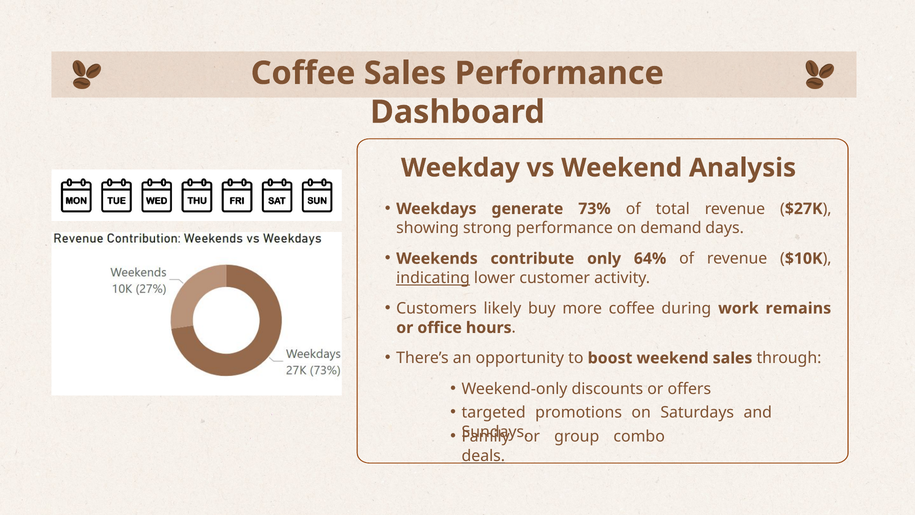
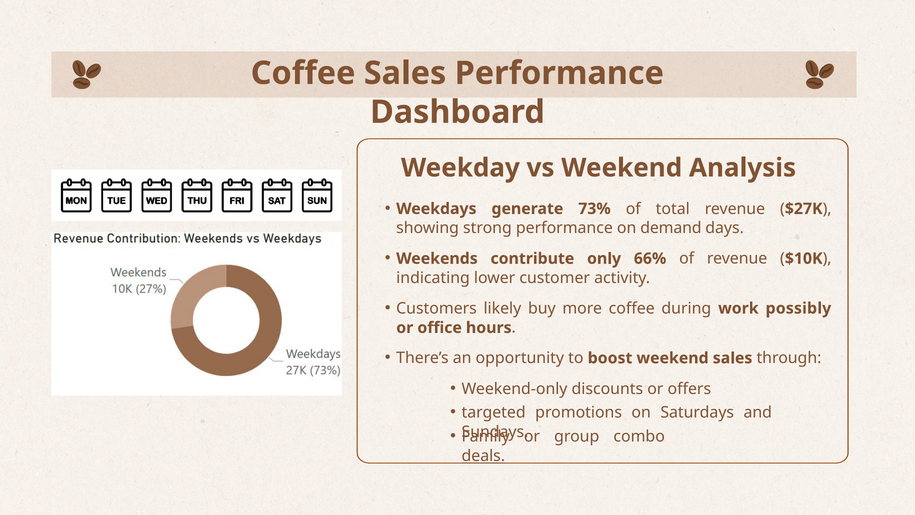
64%: 64% -> 66% (650, 258)
indicating underline: present -> none (433, 278)
remains: remains -> possibly (798, 308)
